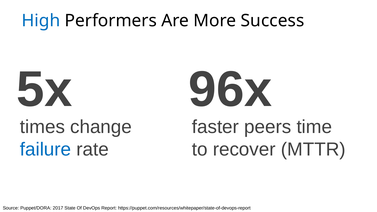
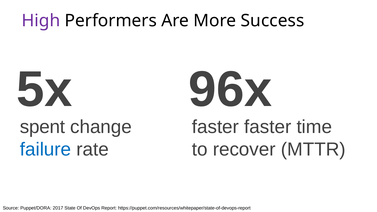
High colour: blue -> purple (41, 21)
times: times -> spent (43, 127)
faster peers: peers -> faster (268, 127)
